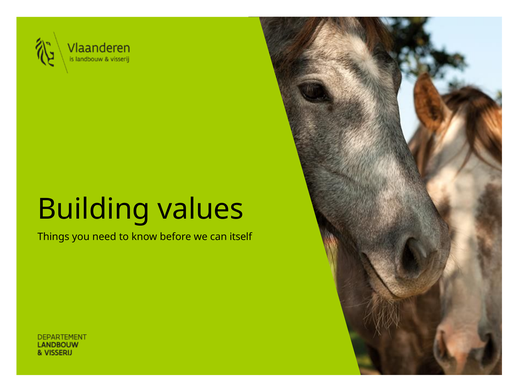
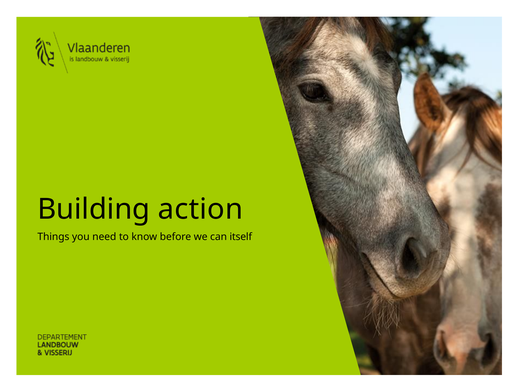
values: values -> action (200, 209)
